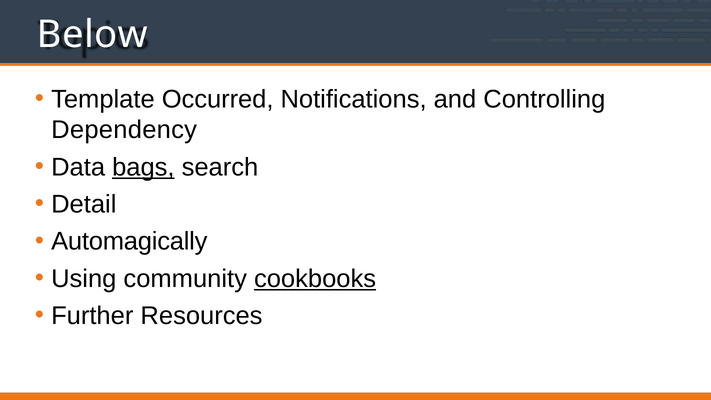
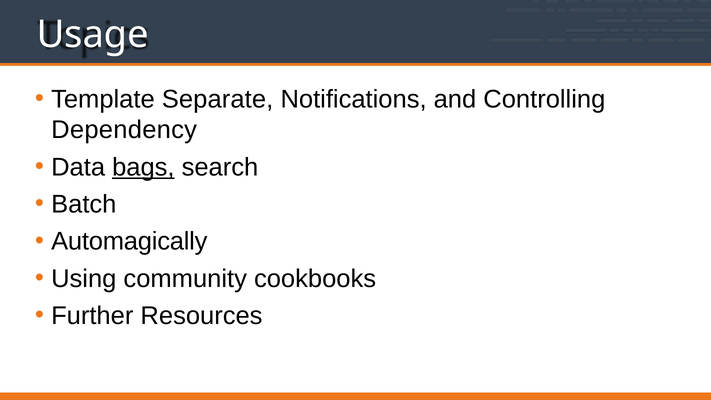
Below: Below -> Usage (93, 35)
Occurred: Occurred -> Separate (218, 99)
Detail: Detail -> Batch (84, 204)
cookbooks underline: present -> none (315, 279)
